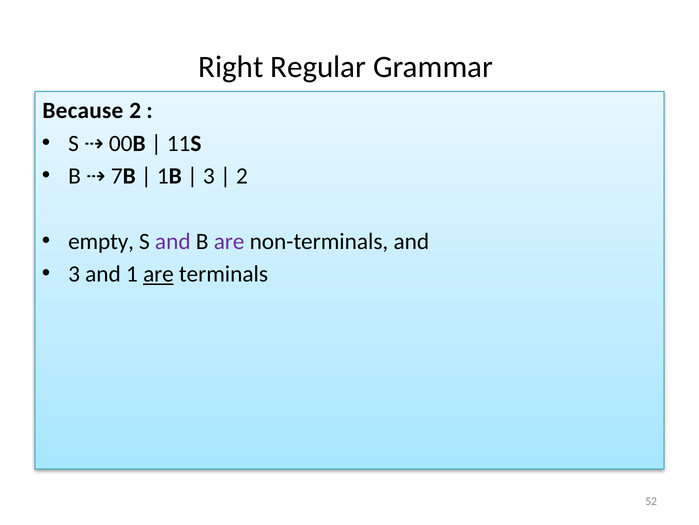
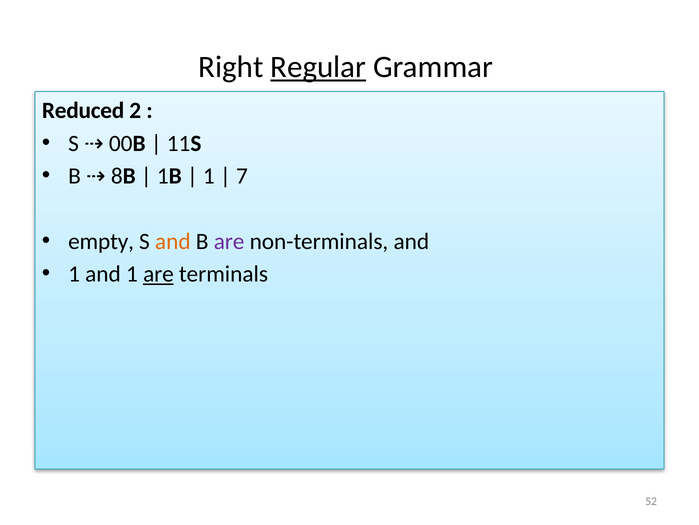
Regular underline: none -> present (318, 67)
Because: Because -> Reduced (83, 111)
7: 7 -> 8 (117, 176)
3: 3 -> 1 (209, 176)
2: 2 -> 7 (242, 176)
and colour: purple -> orange (173, 241)
3: 3 -> 1 (74, 274)
